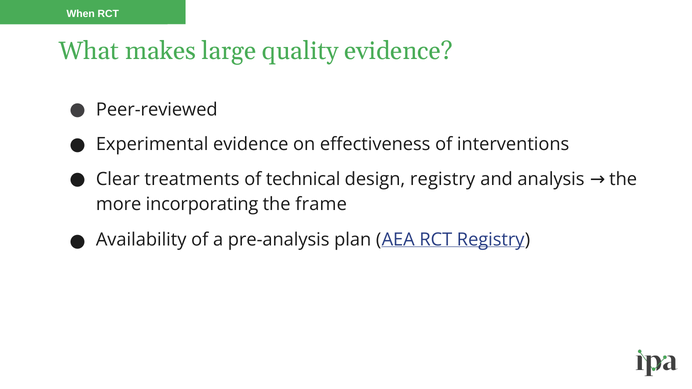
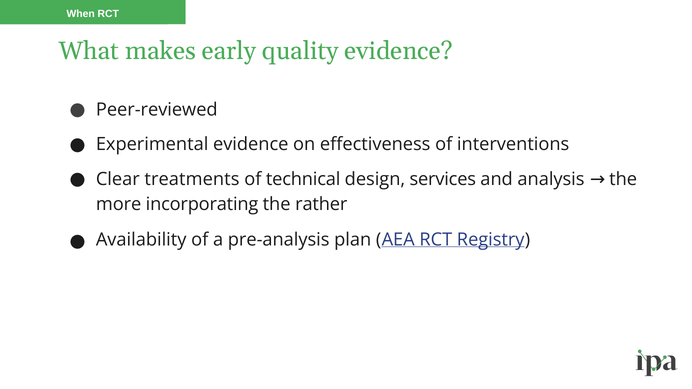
large: large -> early (229, 51)
design registry: registry -> services (443, 179)
frame: frame -> rather (321, 205)
